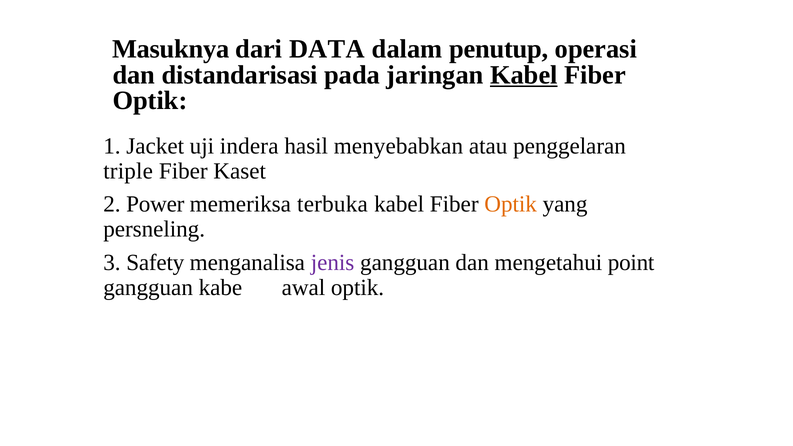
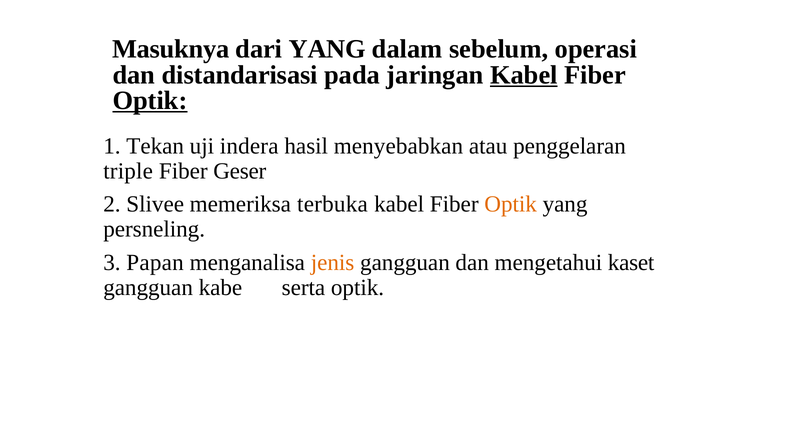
dari DATA: DATA -> YANG (327, 49)
penutup: penutup -> sebelum (499, 49)
Optik underline: none -> present (150, 101)
Jacket: Jacket -> Tekan (155, 146)
Kaset: Kaset -> Geser (240, 171)
Power: Power -> Slivee (155, 204)
Safety: Safety -> Papan (155, 262)
jenis colour: purple -> orange (333, 262)
point: point -> kaset (631, 262)
awal: awal -> serta (303, 287)
